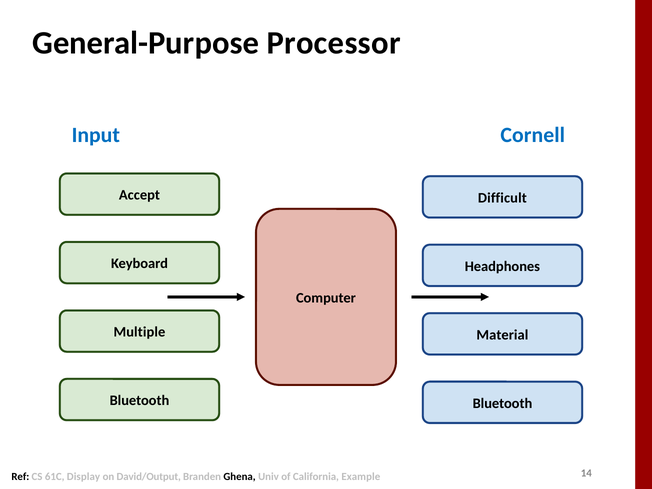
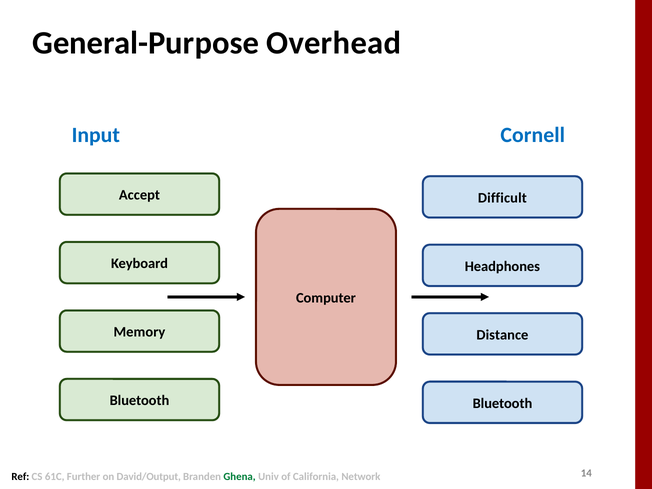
Processor: Processor -> Overhead (334, 43)
Multiple: Multiple -> Memory (139, 332)
Material: Material -> Distance (502, 335)
Display: Display -> Further (84, 477)
Ghena colour: black -> green (240, 477)
Example: Example -> Network (361, 477)
